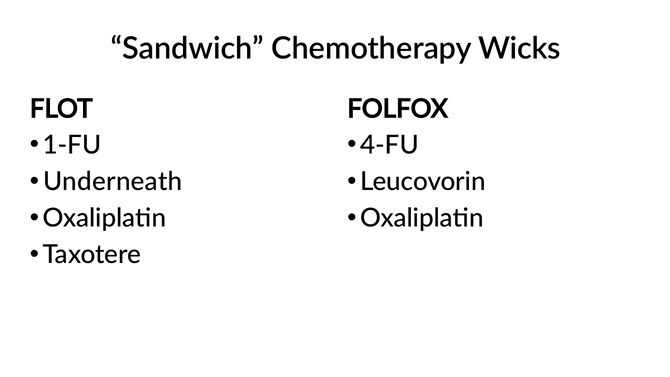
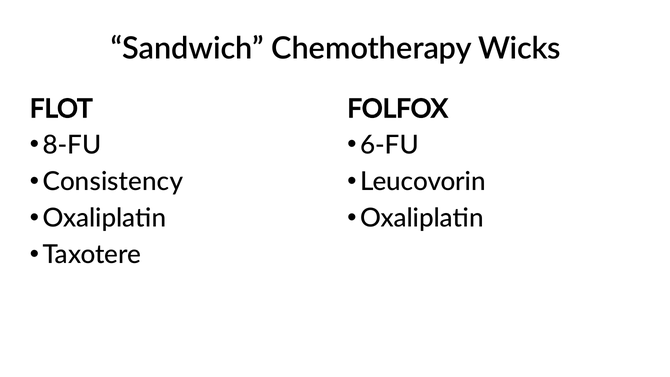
1-FU: 1-FU -> 8-FU (72, 145)
4-FU: 4-FU -> 6-FU (389, 145)
Underneath: Underneath -> Consistency (113, 182)
